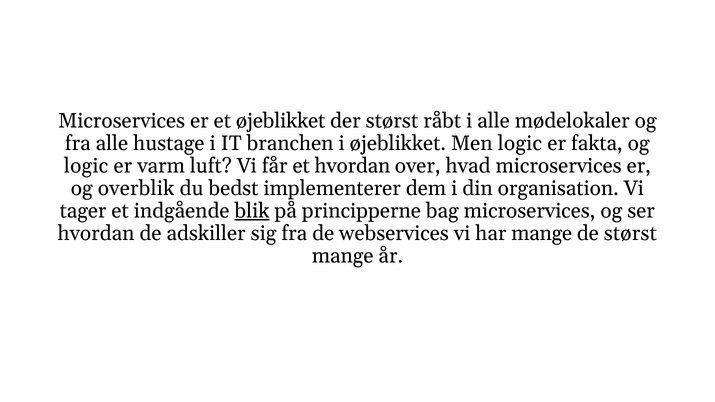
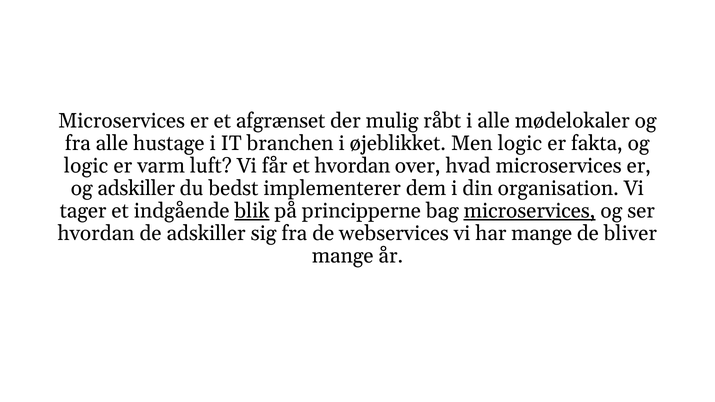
et øjeblikket: øjeblikket -> afgrænset (281, 121)
der størst: størst -> mulig (392, 121)
og overblik: overblik -> adskiller (136, 188)
microservices underline: none -> present (530, 211)
de størst: størst -> bliver (630, 234)
